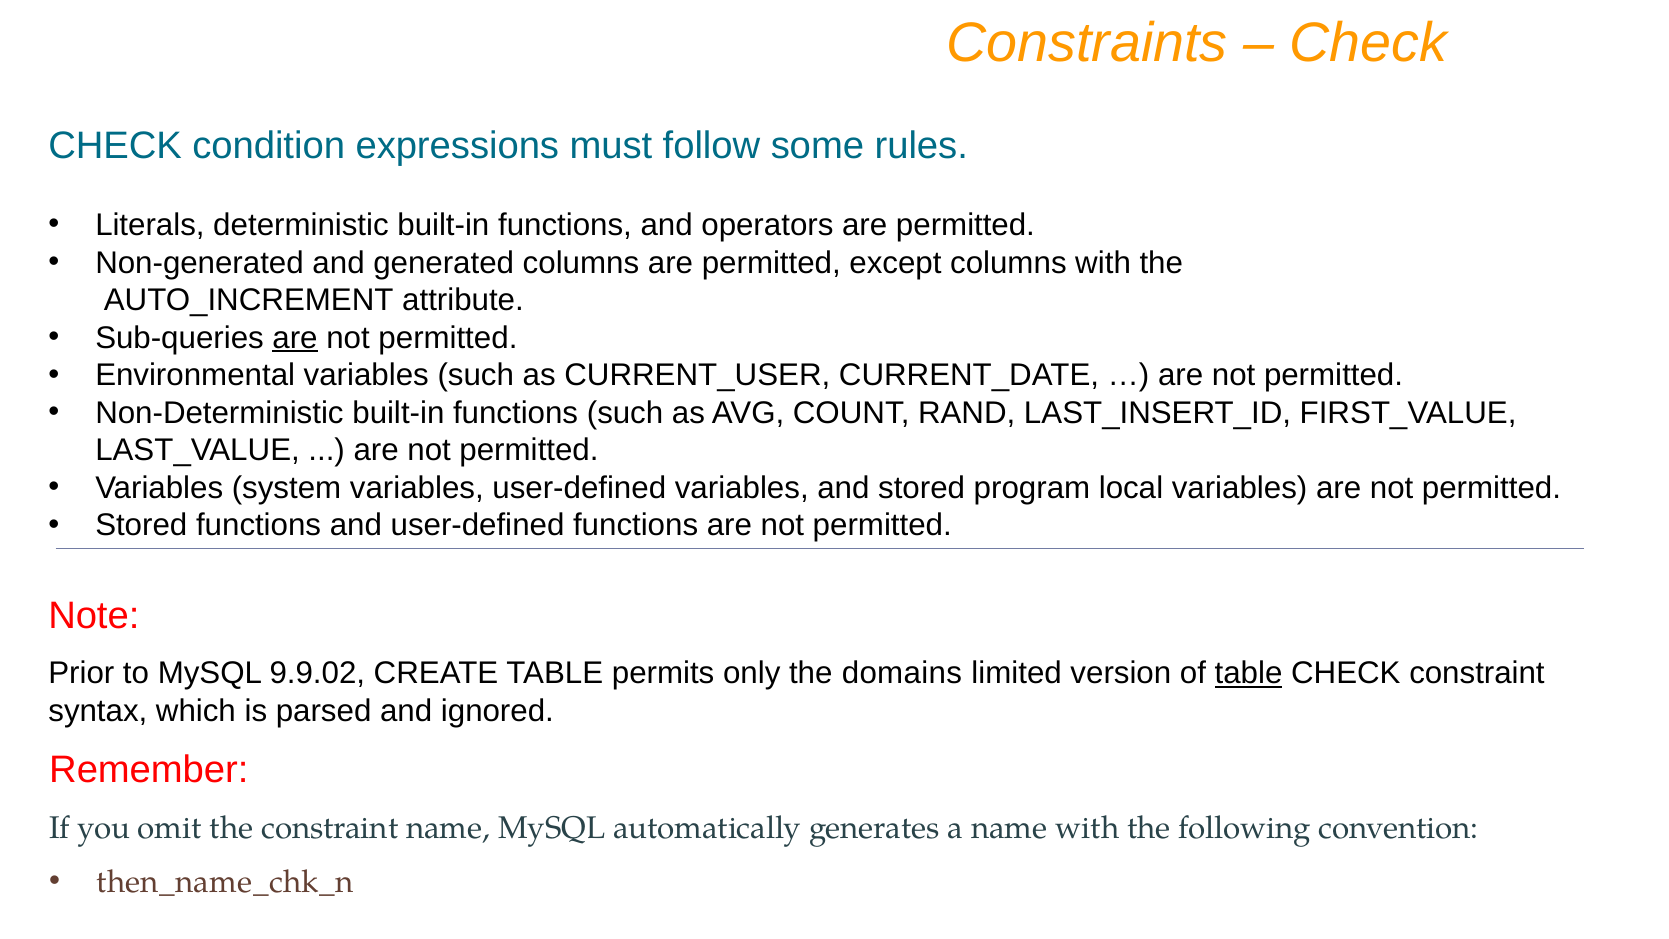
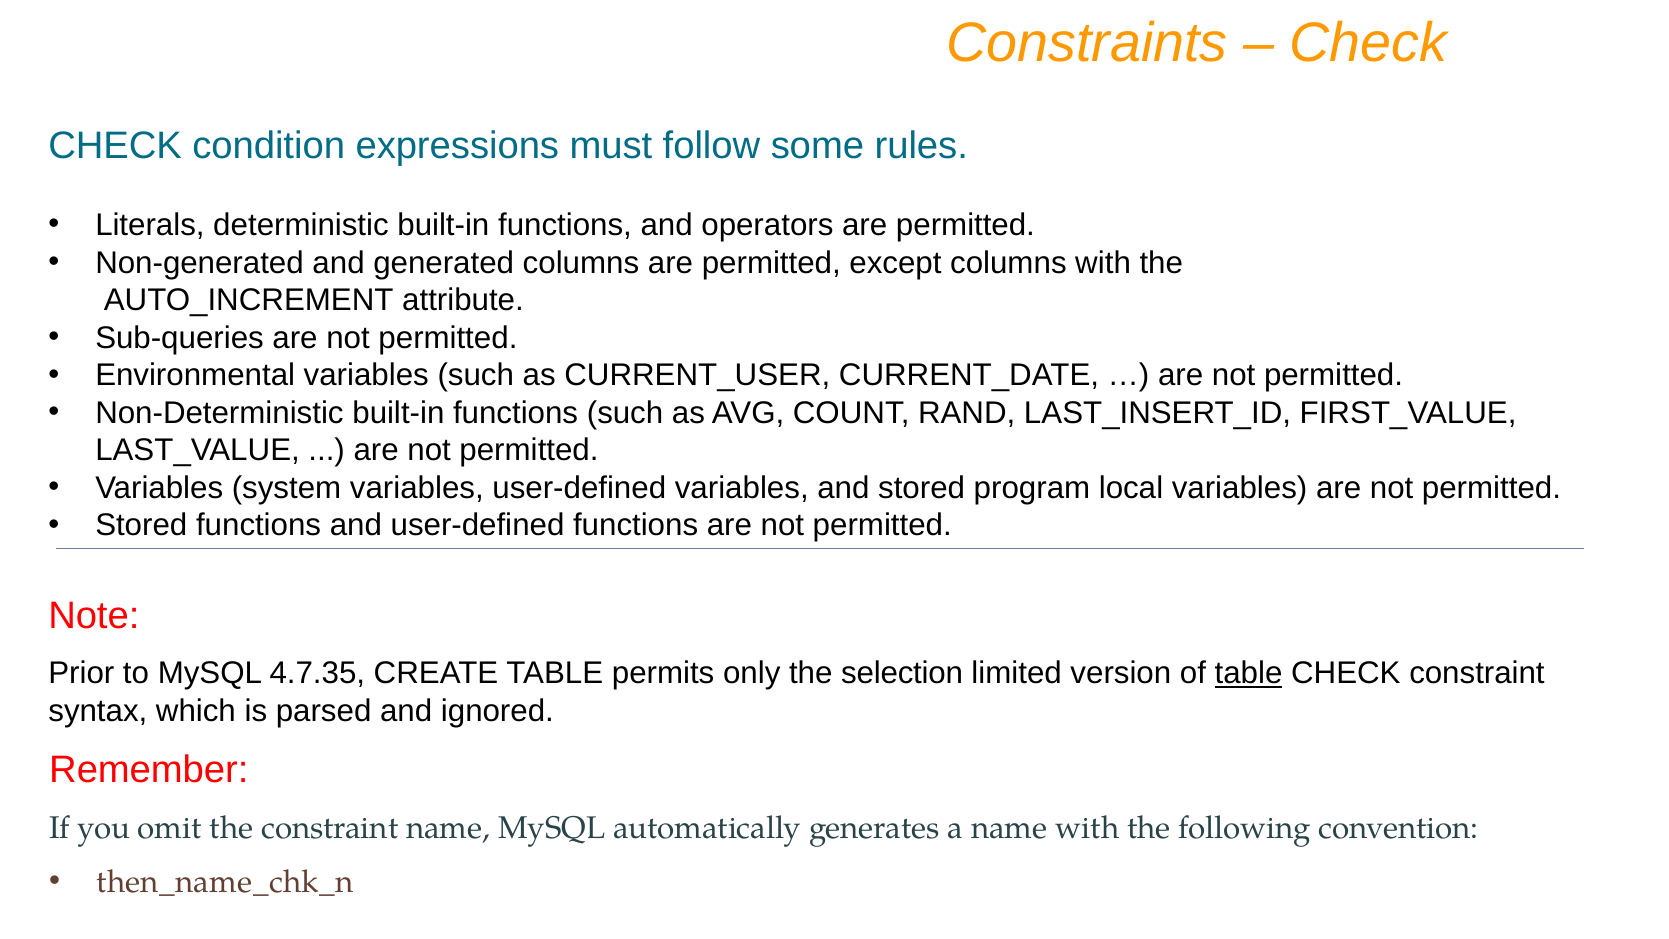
are underline: present -> none (295, 338)
9.9.02: 9.9.02 -> 4.7.35 (317, 673)
domains: domains -> selection (902, 673)
